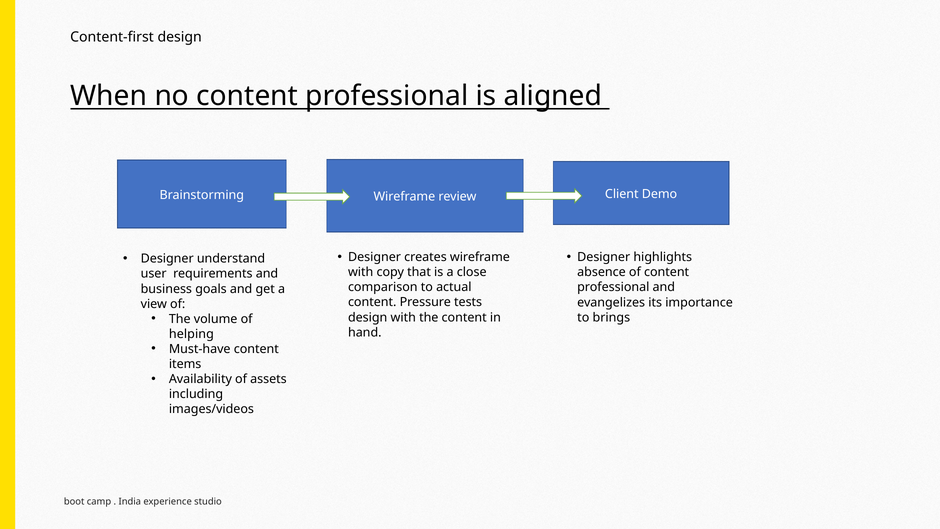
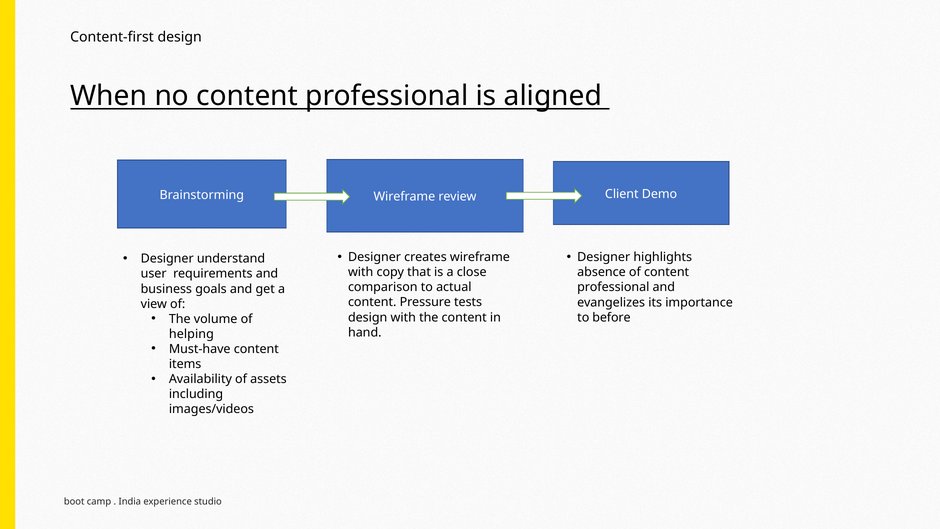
brings: brings -> before (611, 317)
